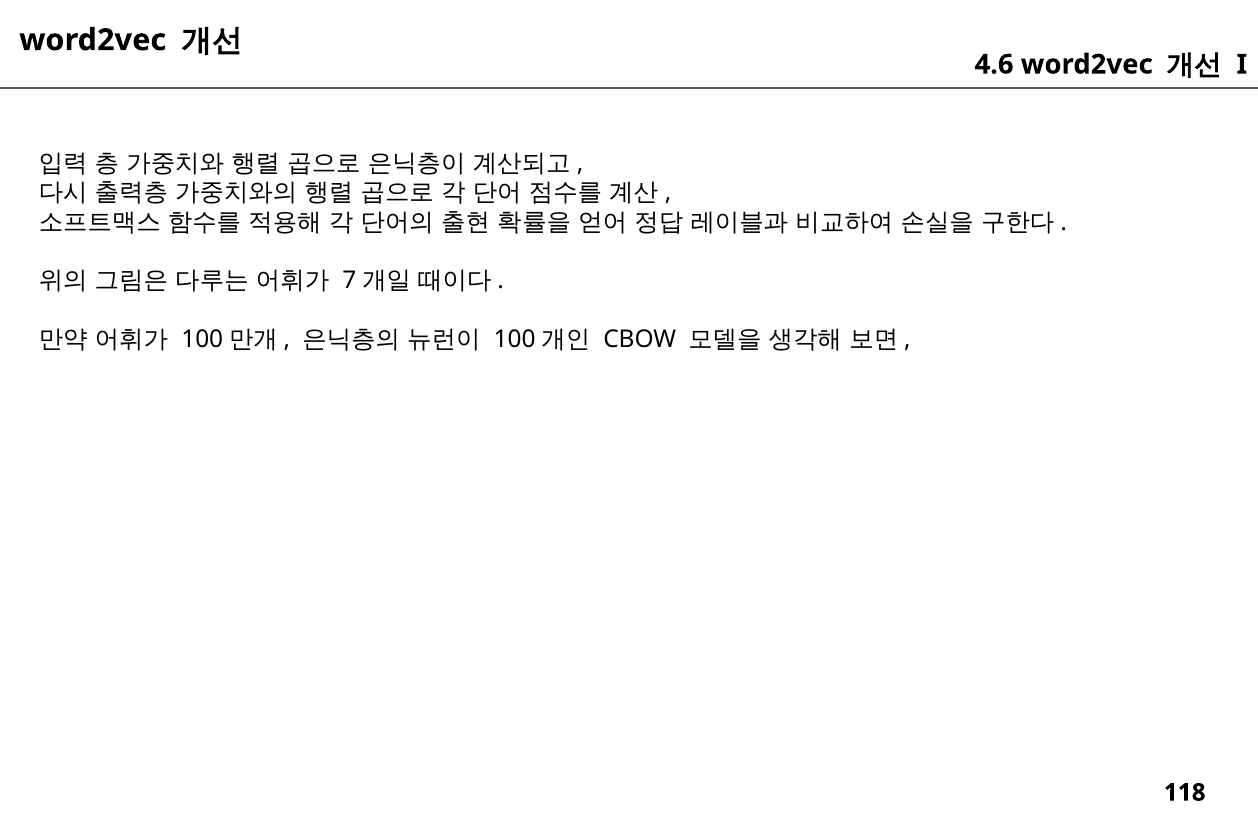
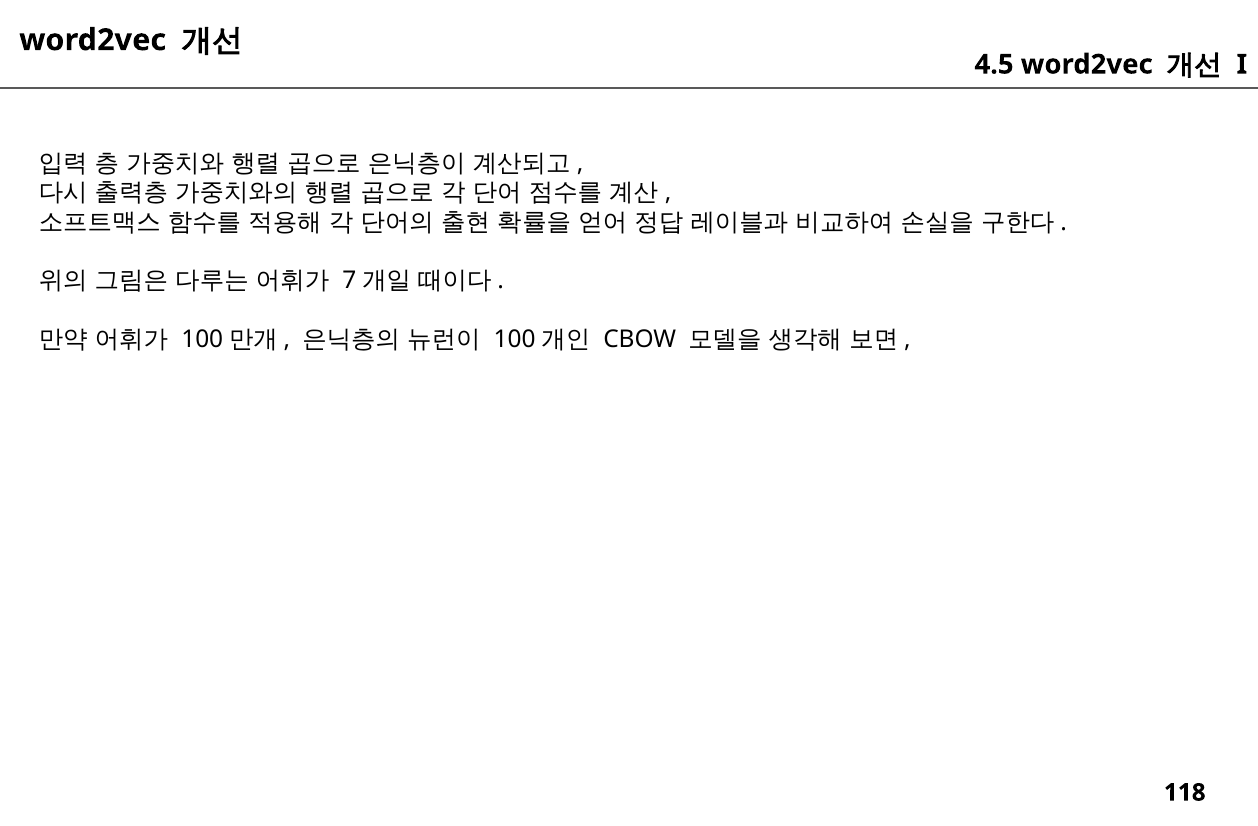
4.6: 4.6 -> 4.5 (994, 64)
